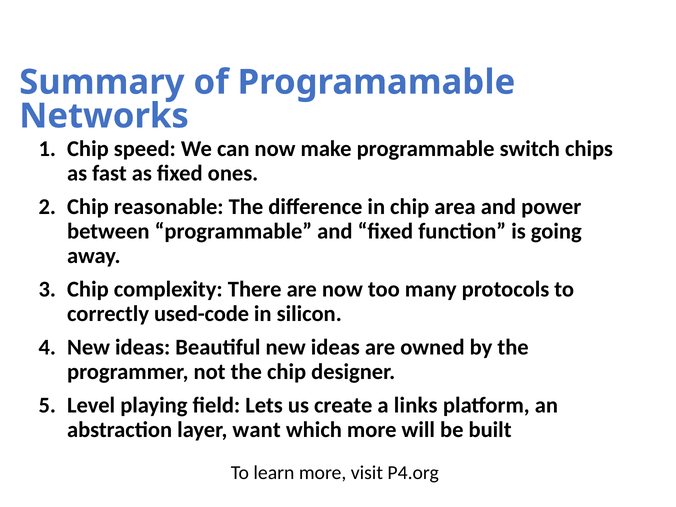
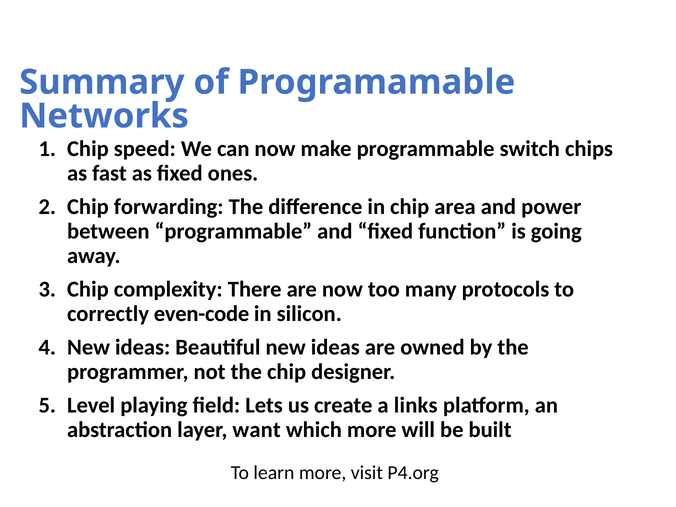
reasonable: reasonable -> forwarding (169, 207)
used-code: used-code -> even-code (202, 314)
